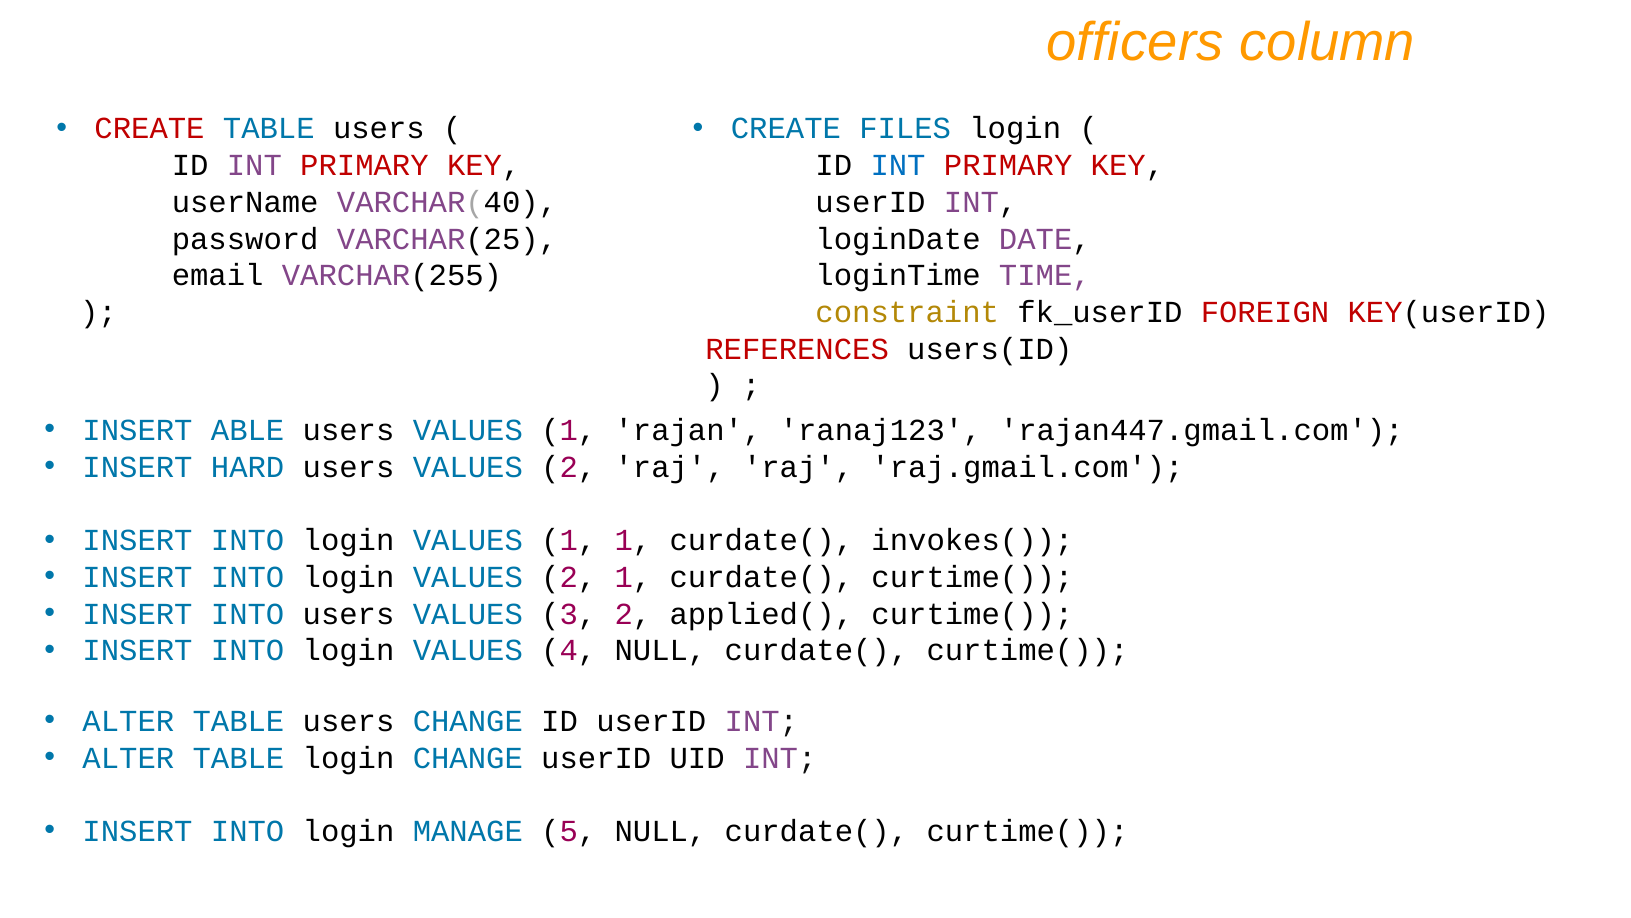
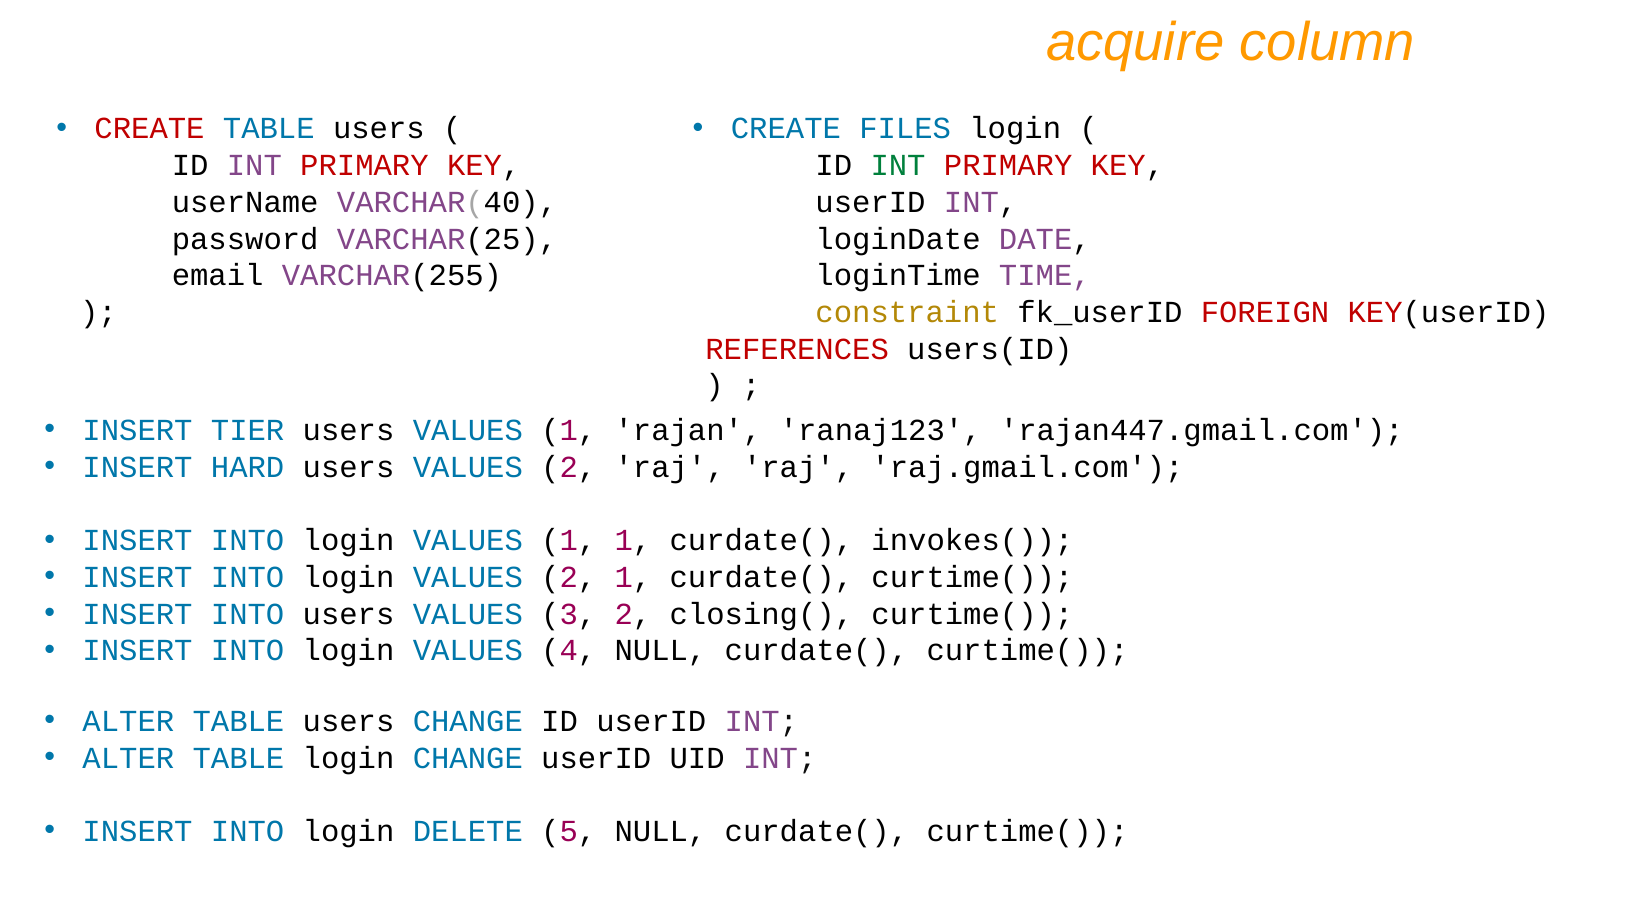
officers: officers -> acquire (1135, 42)
INT colour: blue -> green (898, 165)
ABLE: ABLE -> TIER (248, 430)
applied(: applied( -> closing( (761, 614)
MANAGE: MANAGE -> DELETE (468, 831)
